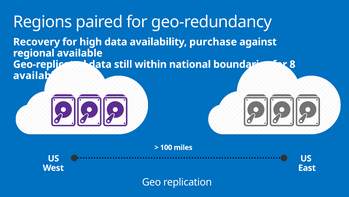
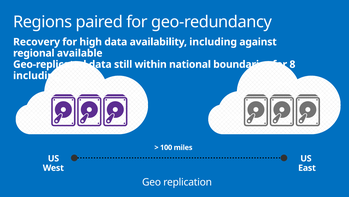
availability purchase: purchase -> including (213, 42)
available: available -> including (37, 75)
